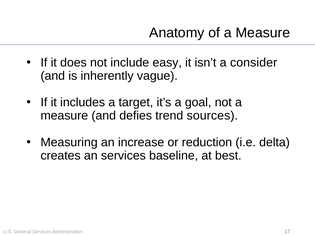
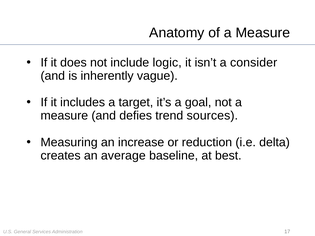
easy: easy -> logic (167, 63)
an services: services -> average (123, 156)
